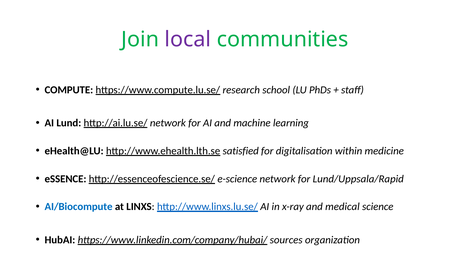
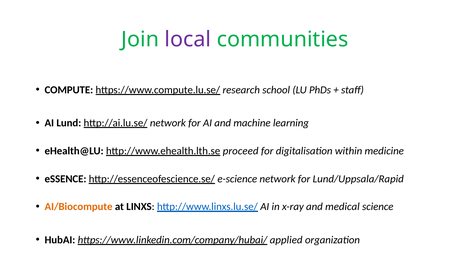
satisfied: satisfied -> proceed (241, 151)
AI/Biocompute colour: blue -> orange (79, 207)
sources: sources -> applied (286, 240)
